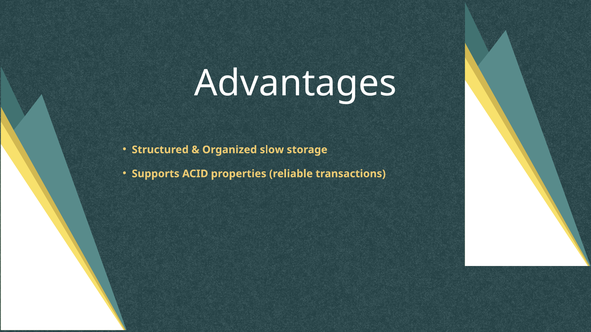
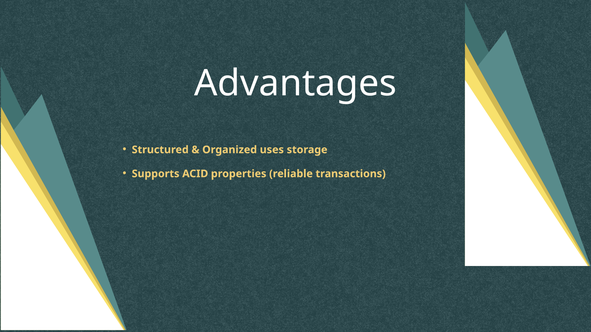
slow: slow -> uses (272, 150)
